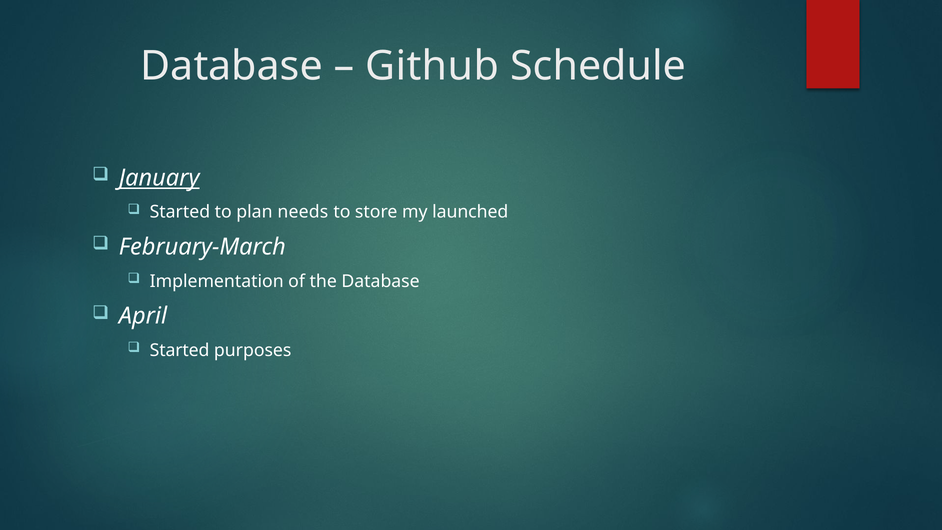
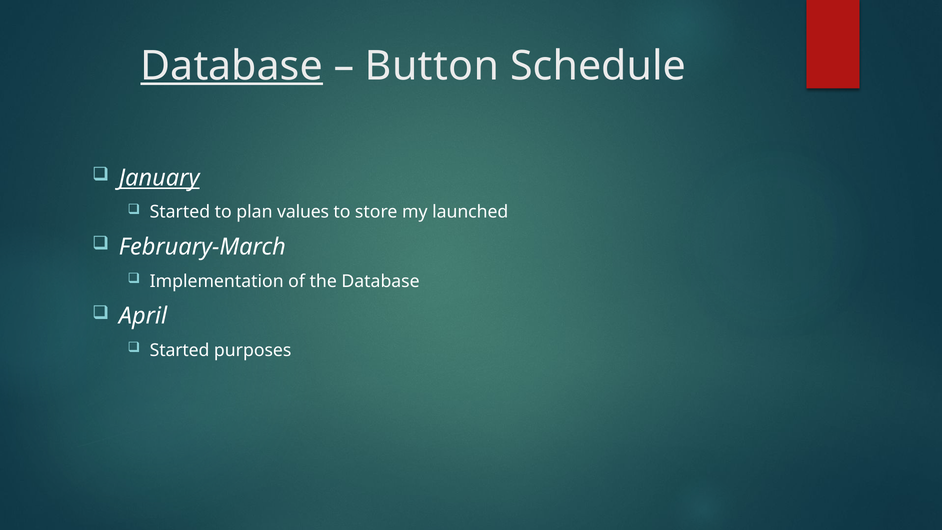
Database underline: none -> present (232, 66)
Github: Github -> Button (432, 66)
needs: needs -> values (303, 212)
